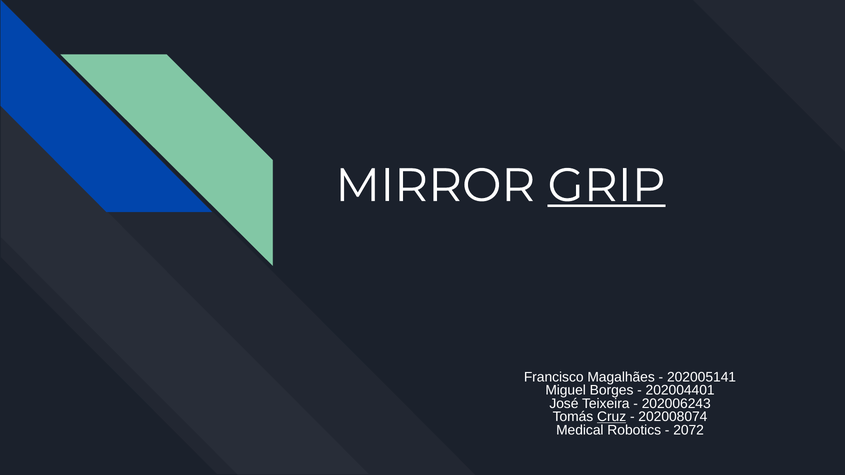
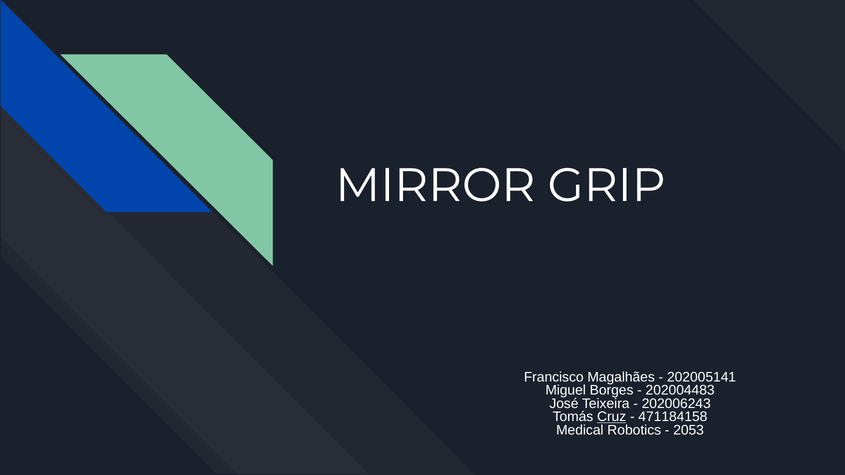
GRIP underline: present -> none (607, 186)
202004401: 202004401 -> 202004483 (680, 390)
202008074: 202008074 -> 471184158 (673, 417)
2072: 2072 -> 2053 (689, 430)
